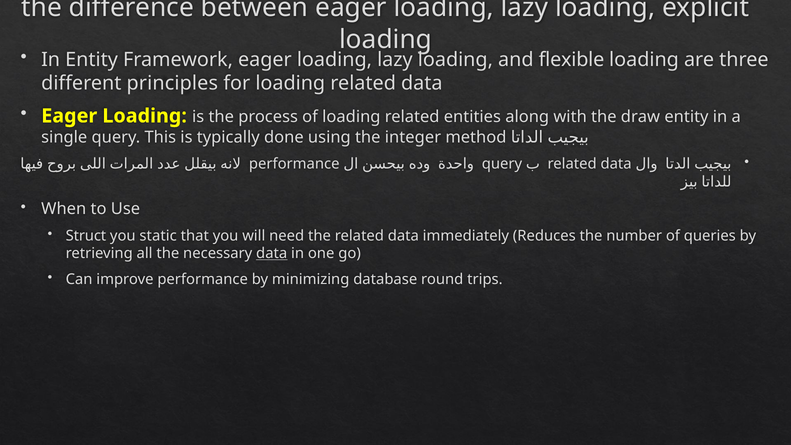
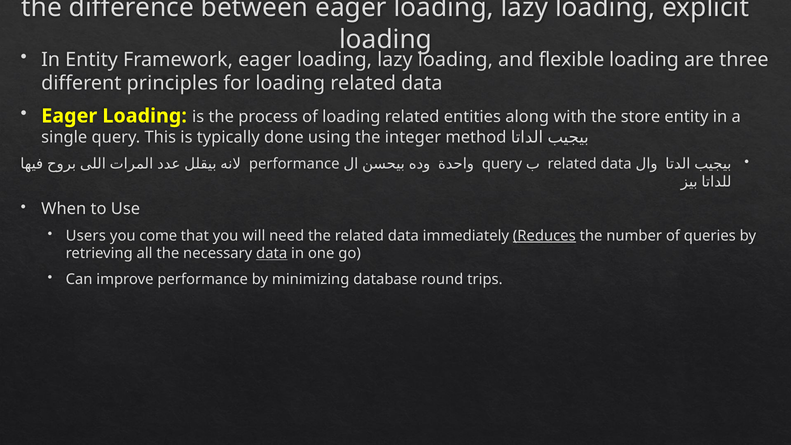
draw: draw -> store (641, 117)
Struct: Struct -> Users (86, 236)
static: static -> come (158, 236)
Reduces underline: none -> present (544, 236)
